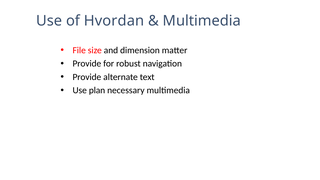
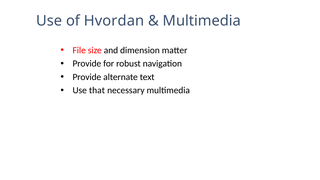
plan: plan -> that (97, 90)
